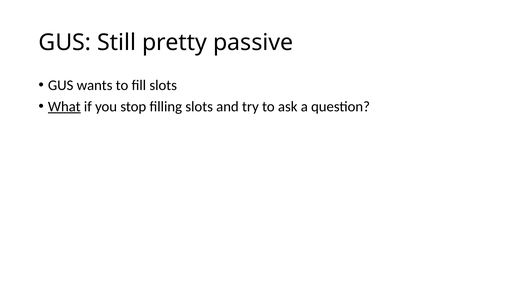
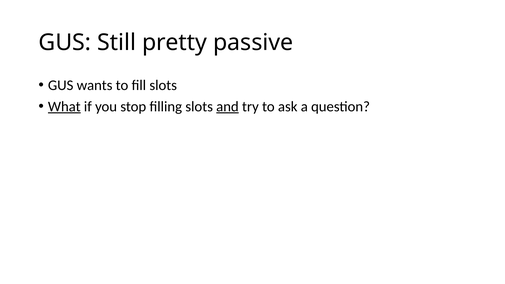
and underline: none -> present (227, 107)
